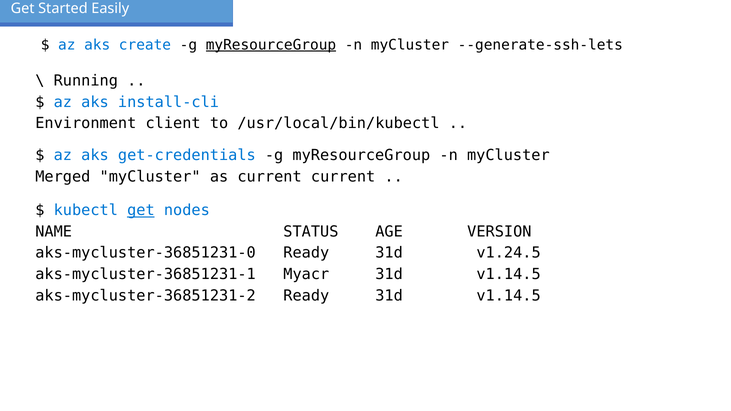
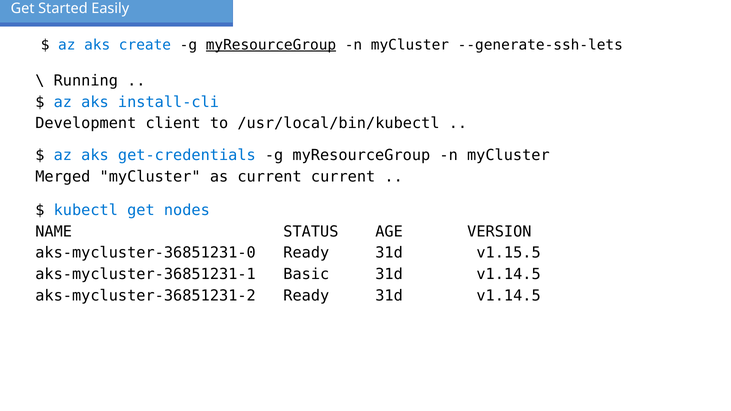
Environment: Environment -> Development (86, 123)
get underline: present -> none (141, 210)
v1.24.5: v1.24.5 -> v1.15.5 (509, 253)
Myacr: Myacr -> Basic (306, 274)
